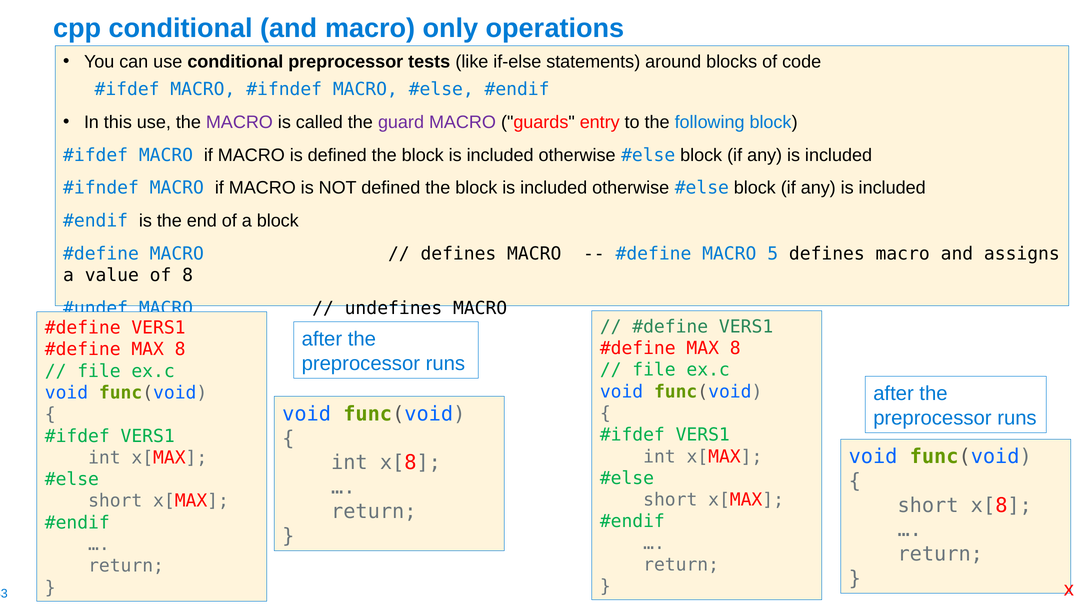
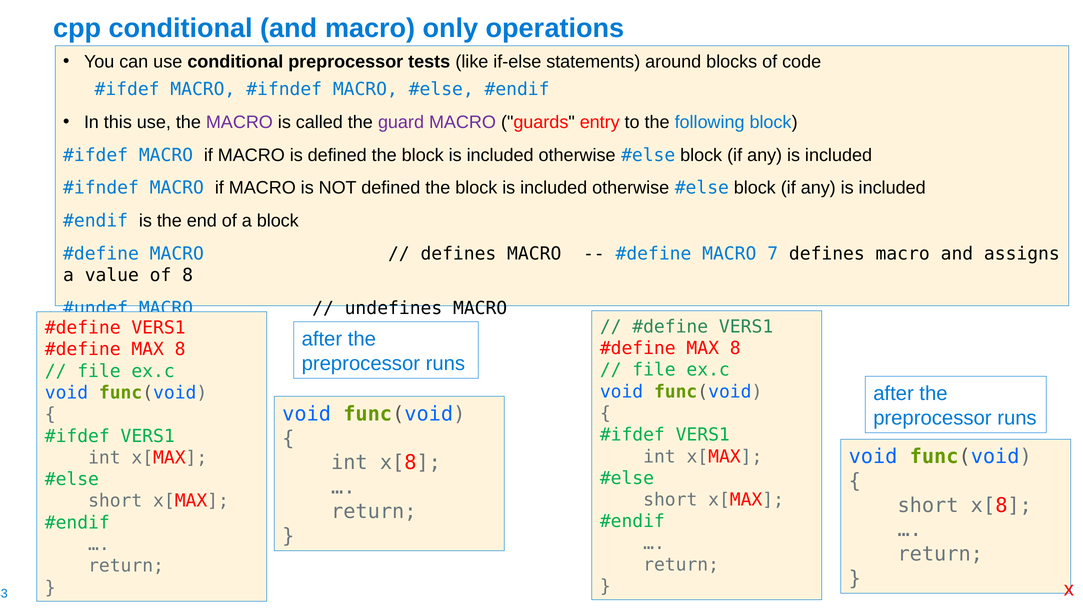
5: 5 -> 7 (773, 254)
